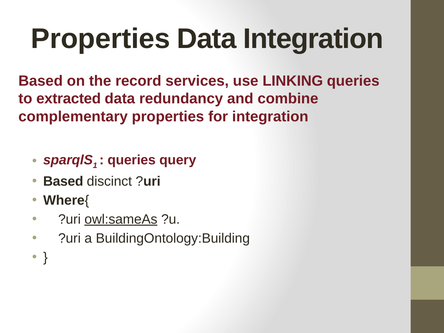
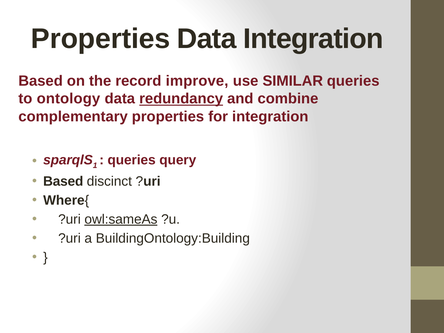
services: services -> improve (197, 81)
LINKING: LINKING -> SIMILAR (293, 81)
extracted: extracted -> ontology (68, 99)
redundancy underline: none -> present (181, 99)
